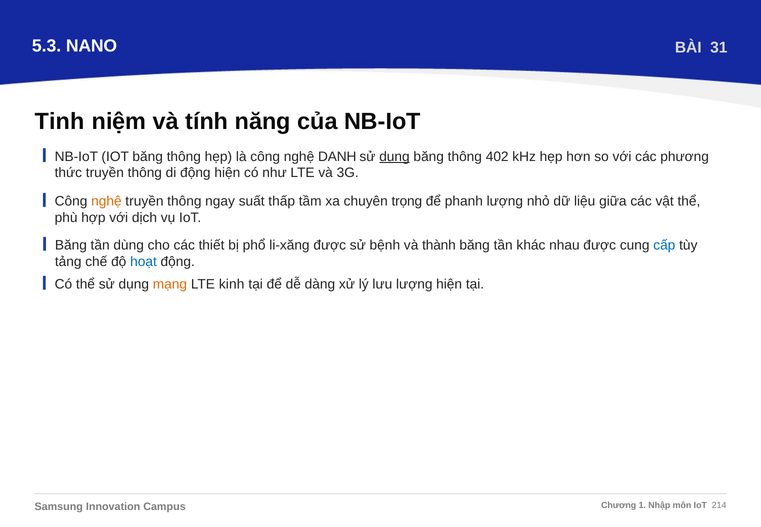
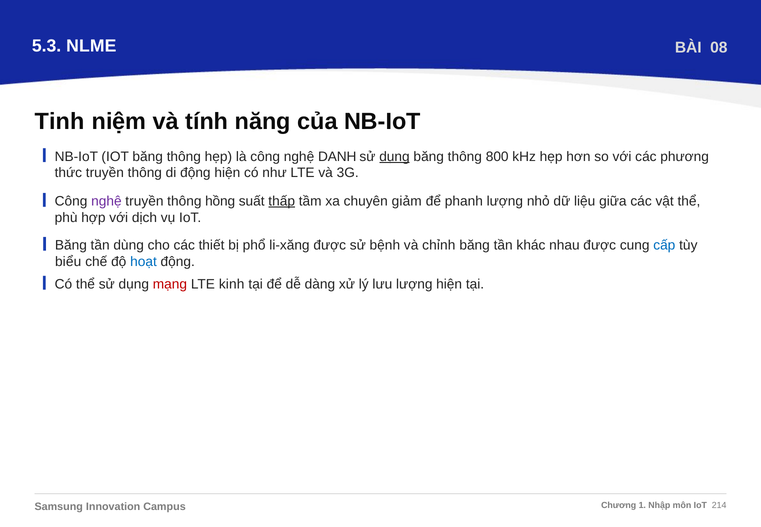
NANO: NANO -> NLME (91, 46)
31: 31 -> 08 (719, 47)
402: 402 -> 800 (497, 156)
nghệ colour: orange -> purple (106, 201)
ngay: ngay -> hồng (220, 201)
thấp underline: none -> present (282, 201)
trọng: trọng -> giảm (407, 201)
thành: thành -> chỉnh (439, 245)
tảng: tảng -> biểu (68, 262)
mạng colour: orange -> red (170, 284)
